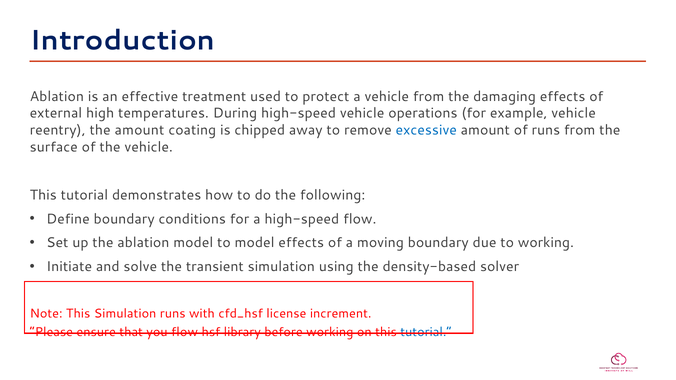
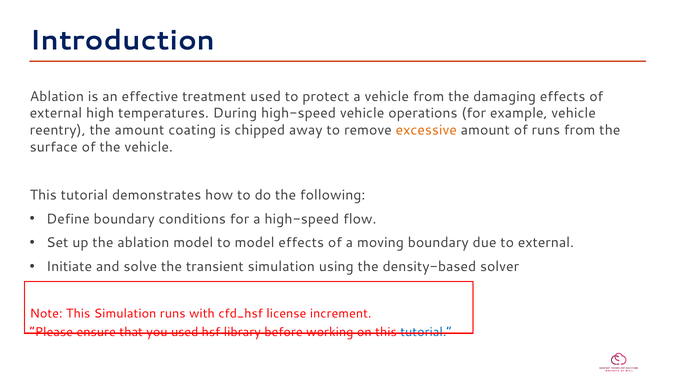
excessive colour: blue -> orange (426, 130)
to working: working -> external (546, 243)
you flow: flow -> used (185, 332)
